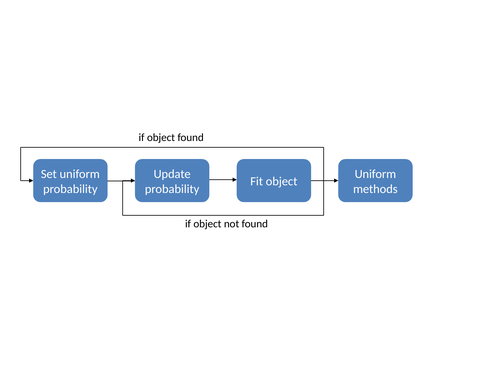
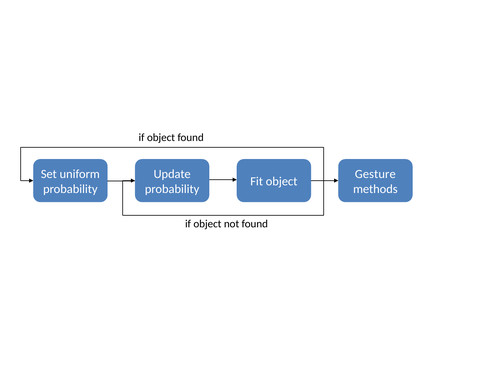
Uniform: Uniform -> Gesture (375, 174)
